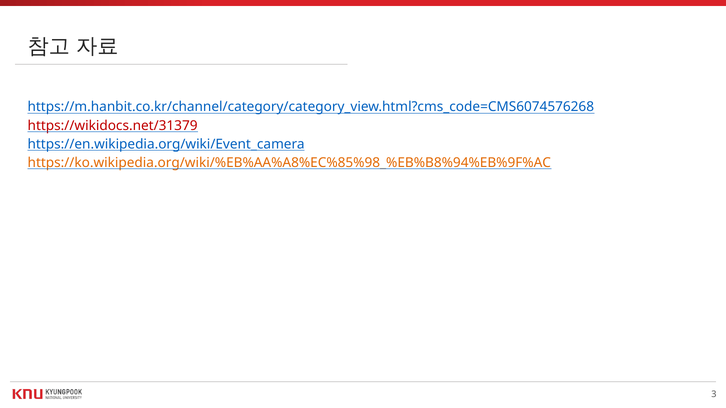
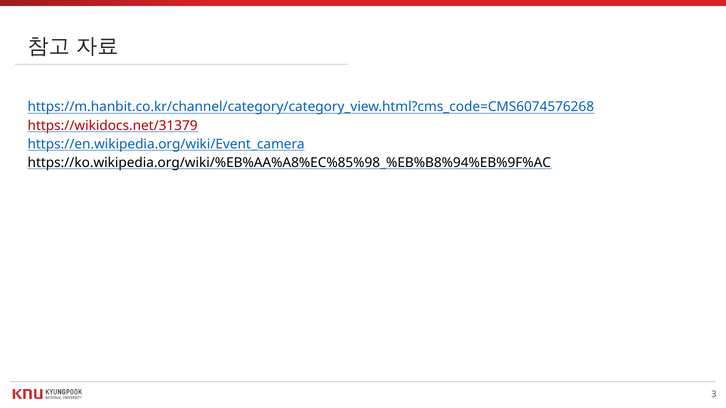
https://ko.wikipedia.org/wiki/%EB%AA%A8%EC%85%98_%EB%B8%94%EB%9F%AC colour: orange -> black (289, 163)
